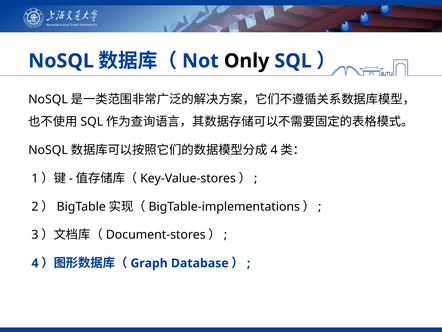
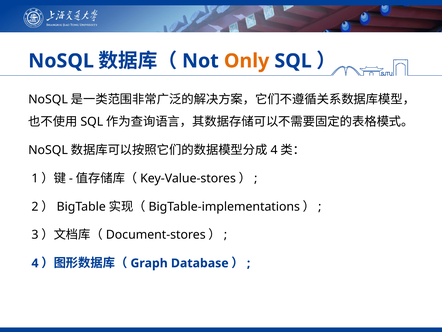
Only colour: black -> orange (247, 61)
